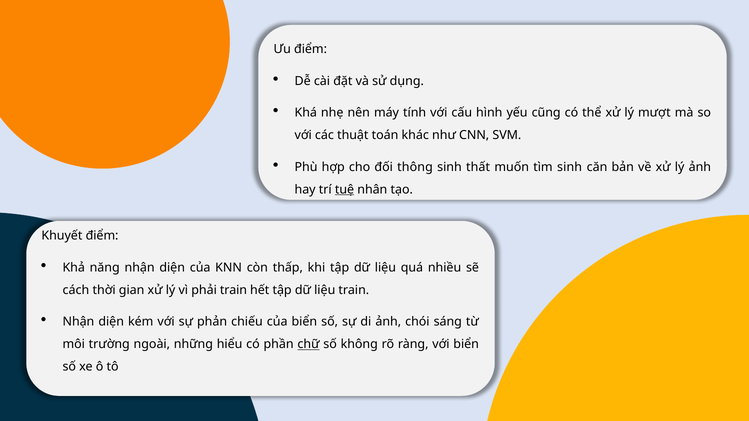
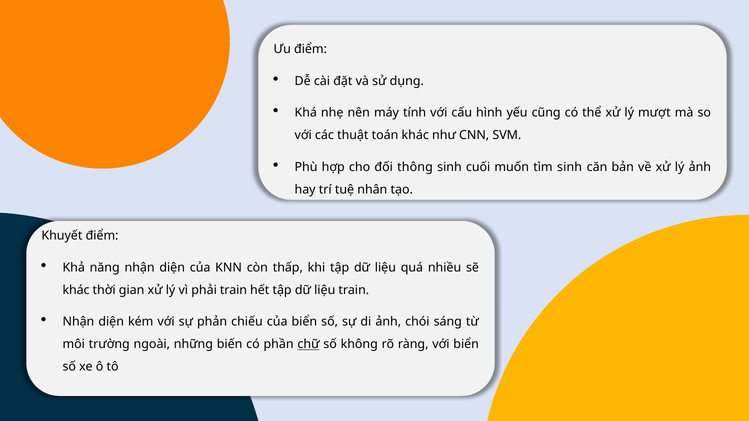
thất: thất -> cuối (478, 167)
tuệ underline: present -> none (345, 190)
cách: cách -> khác (76, 290)
hiểu: hiểu -> biến (230, 345)
